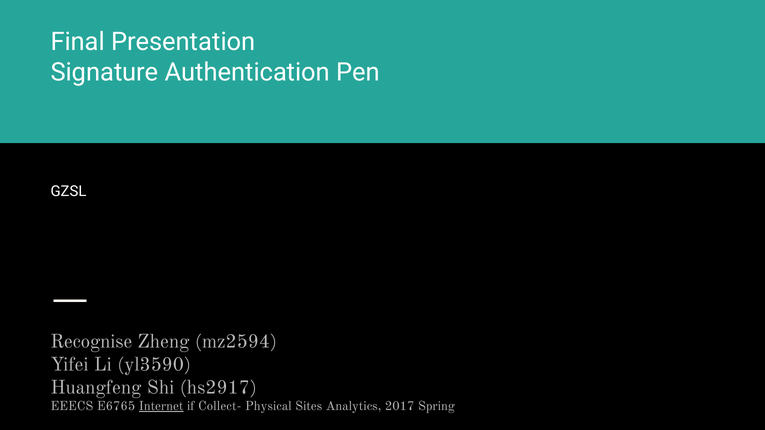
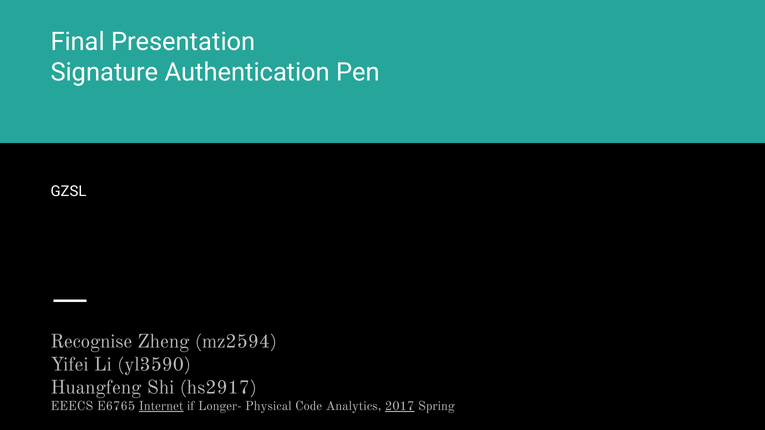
Collect-: Collect- -> Longer- (220, 406)
Sites: Sites -> Code (309, 406)
2017 underline: none -> present (400, 406)
